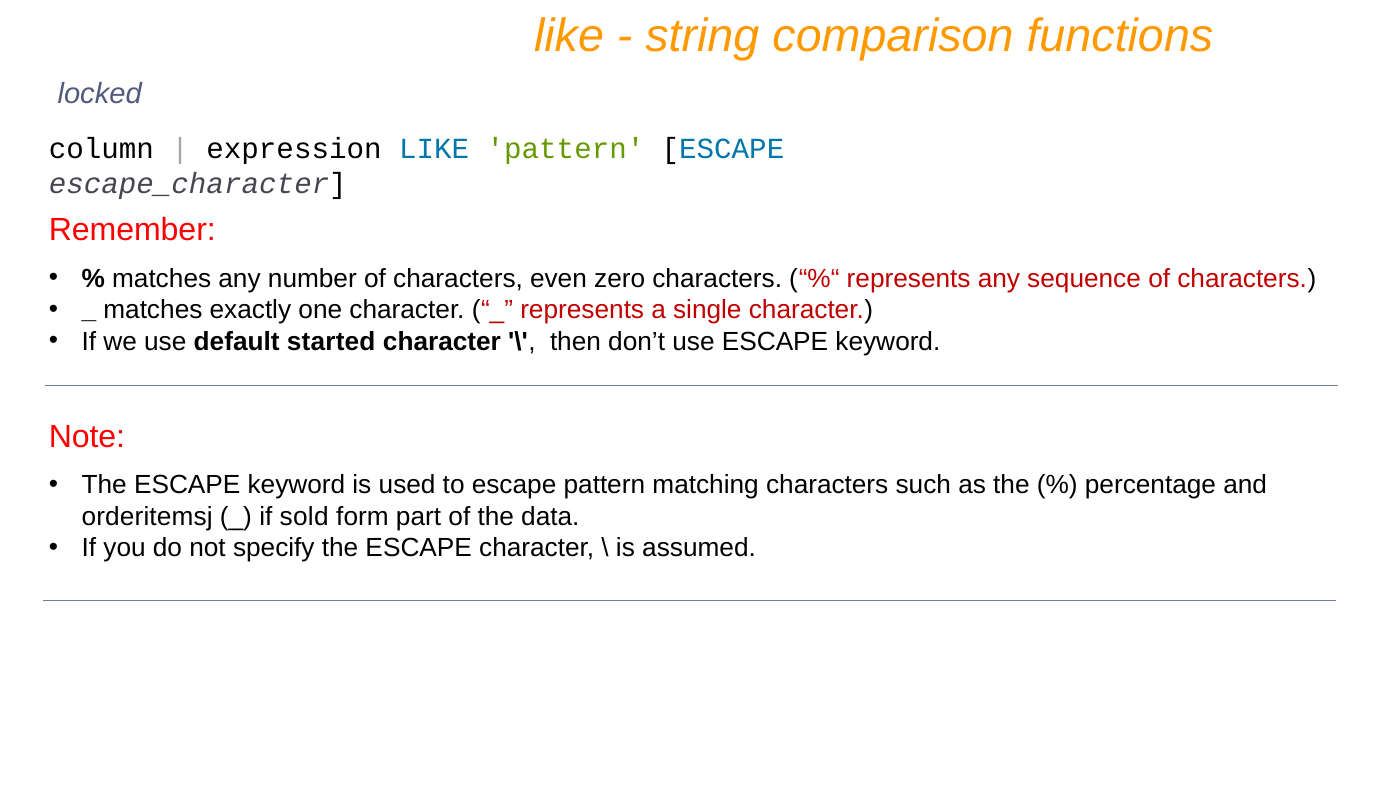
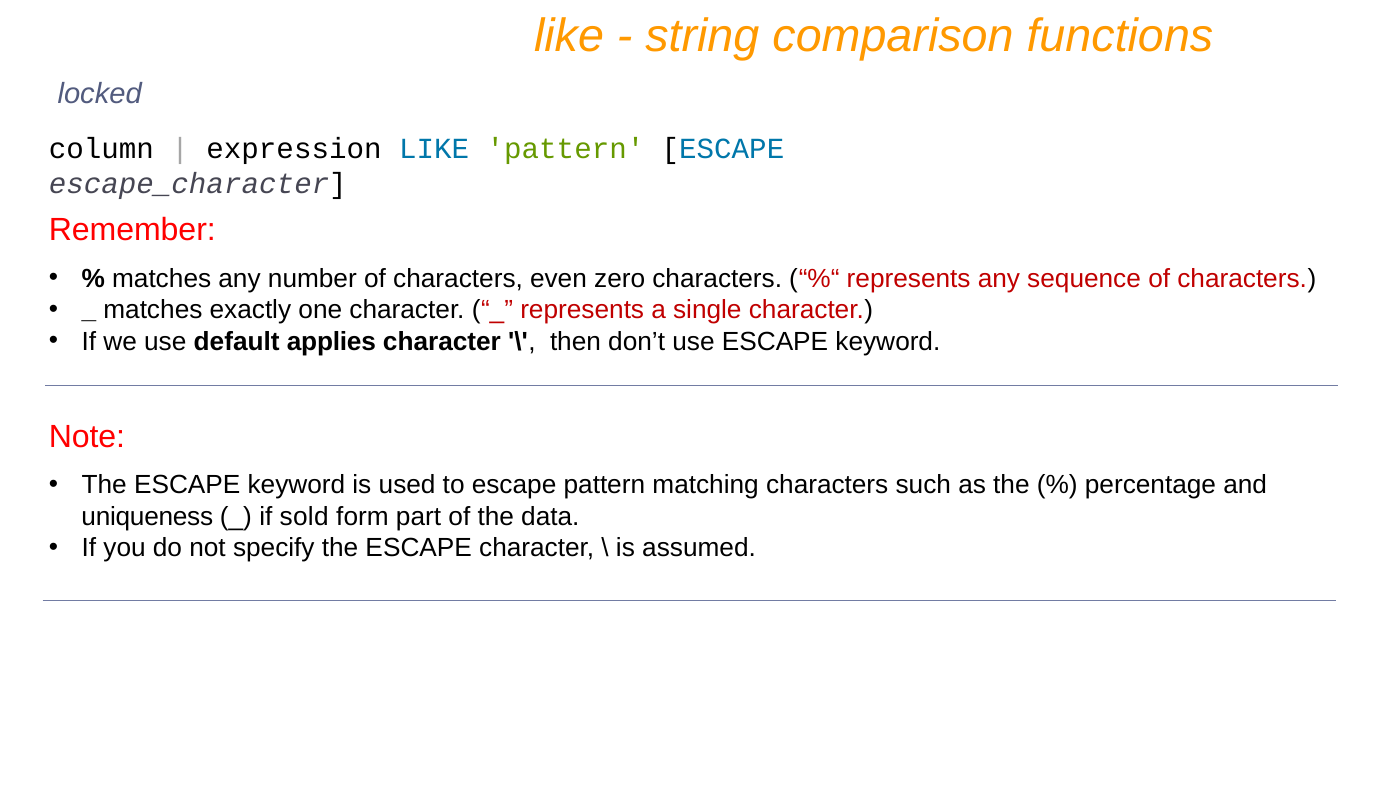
started: started -> applies (331, 342)
orderitemsj: orderitemsj -> uniqueness (147, 517)
